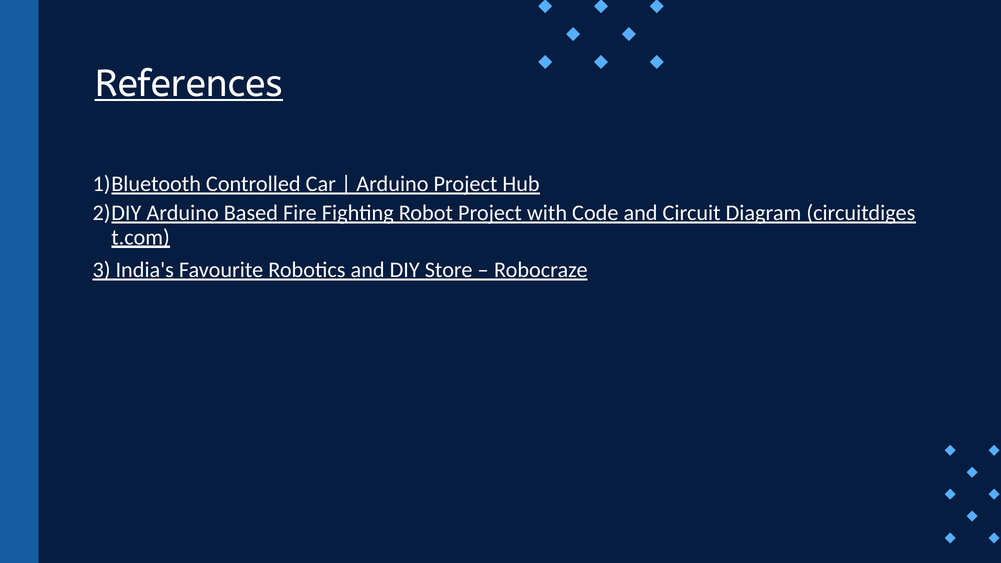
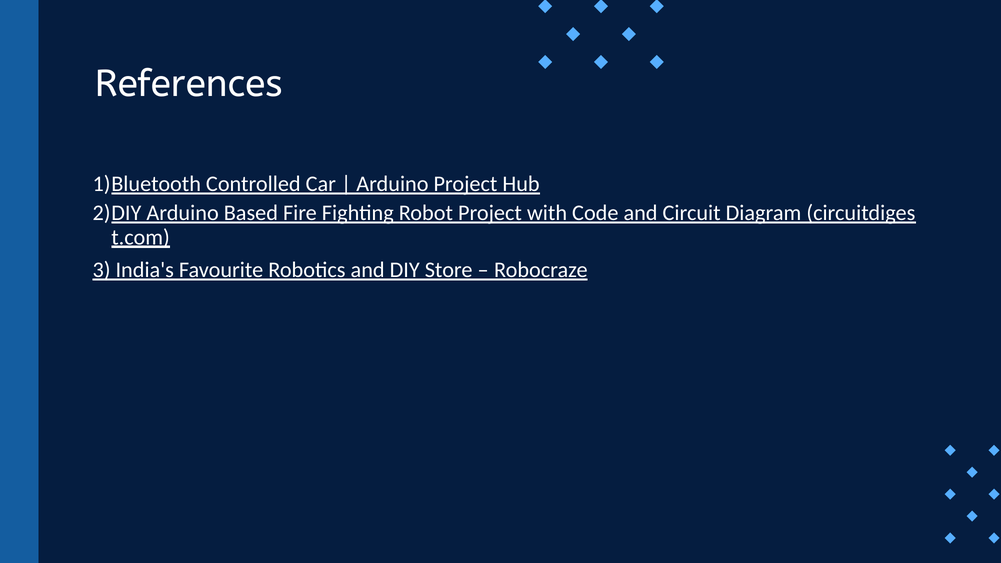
References underline: present -> none (189, 84)
